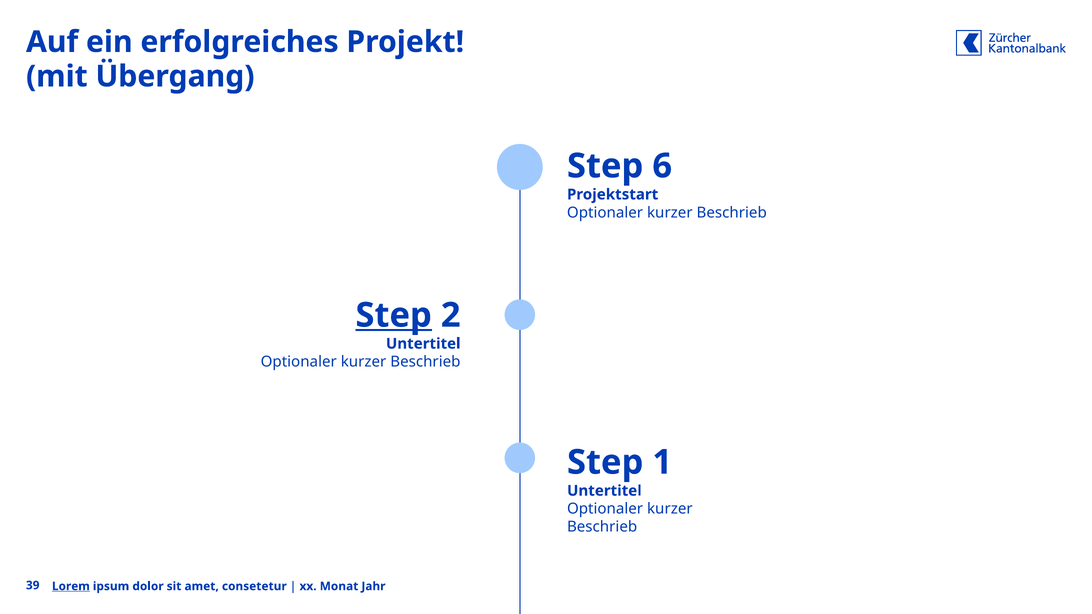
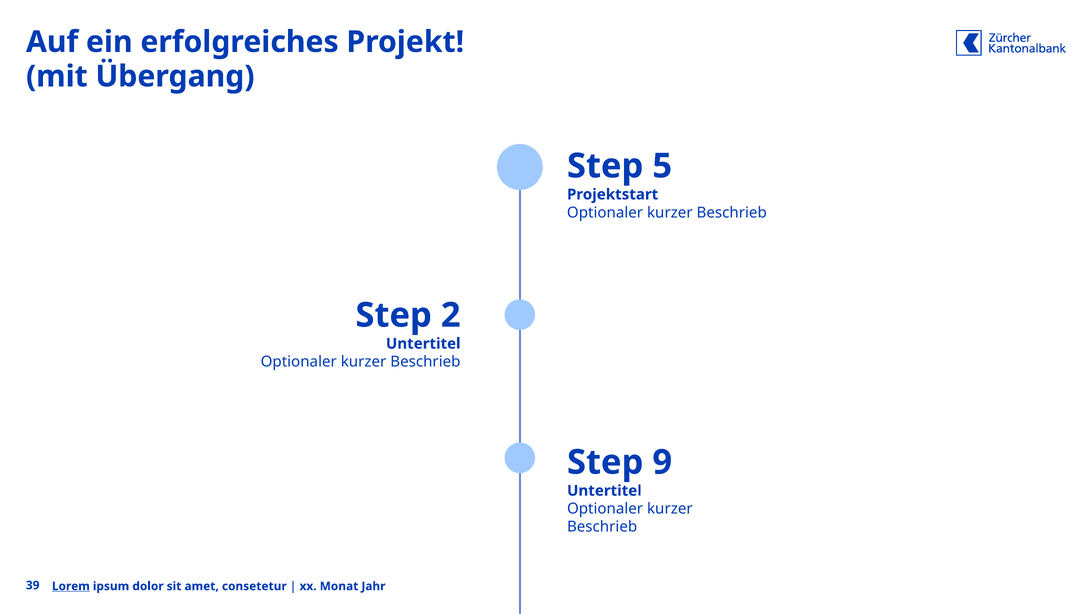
6: 6 -> 5 (662, 166)
Step underline: present -> none (394, 315)
1: 1 -> 9 (662, 463)
